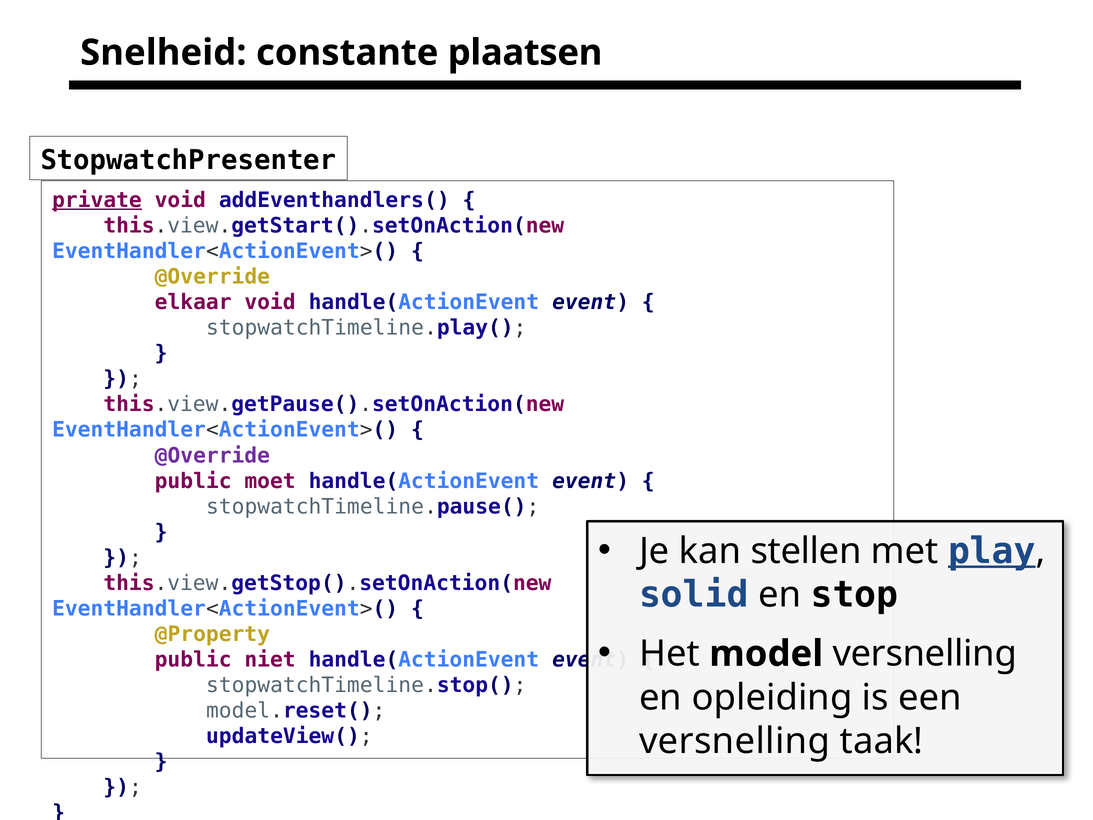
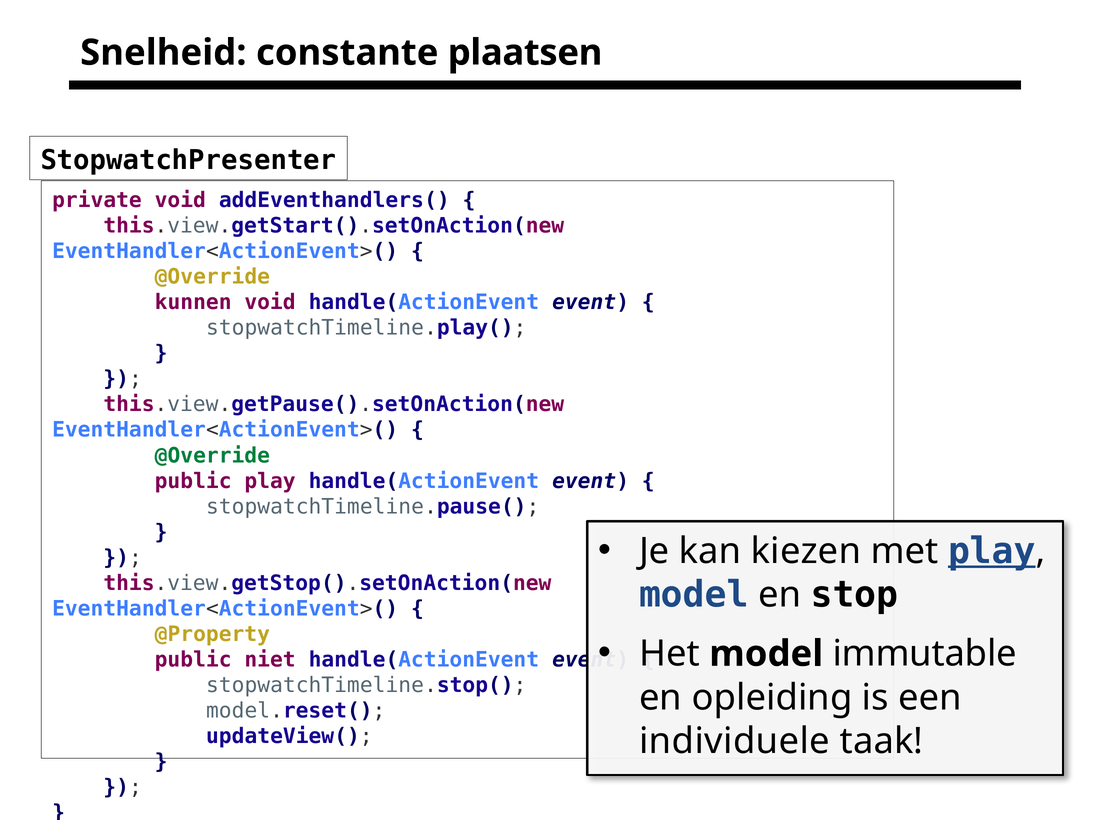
private underline: present -> none (97, 200)
elkaar: elkaar -> kunnen (193, 302)
@Override colour: purple -> green (212, 455)
public moet: moet -> play (270, 481)
stellen: stellen -> kiezen (806, 551)
solid: solid -> model (694, 595)
model versnelling: versnelling -> immutable (925, 654)
versnelling: versnelling -> individuele (735, 741)
